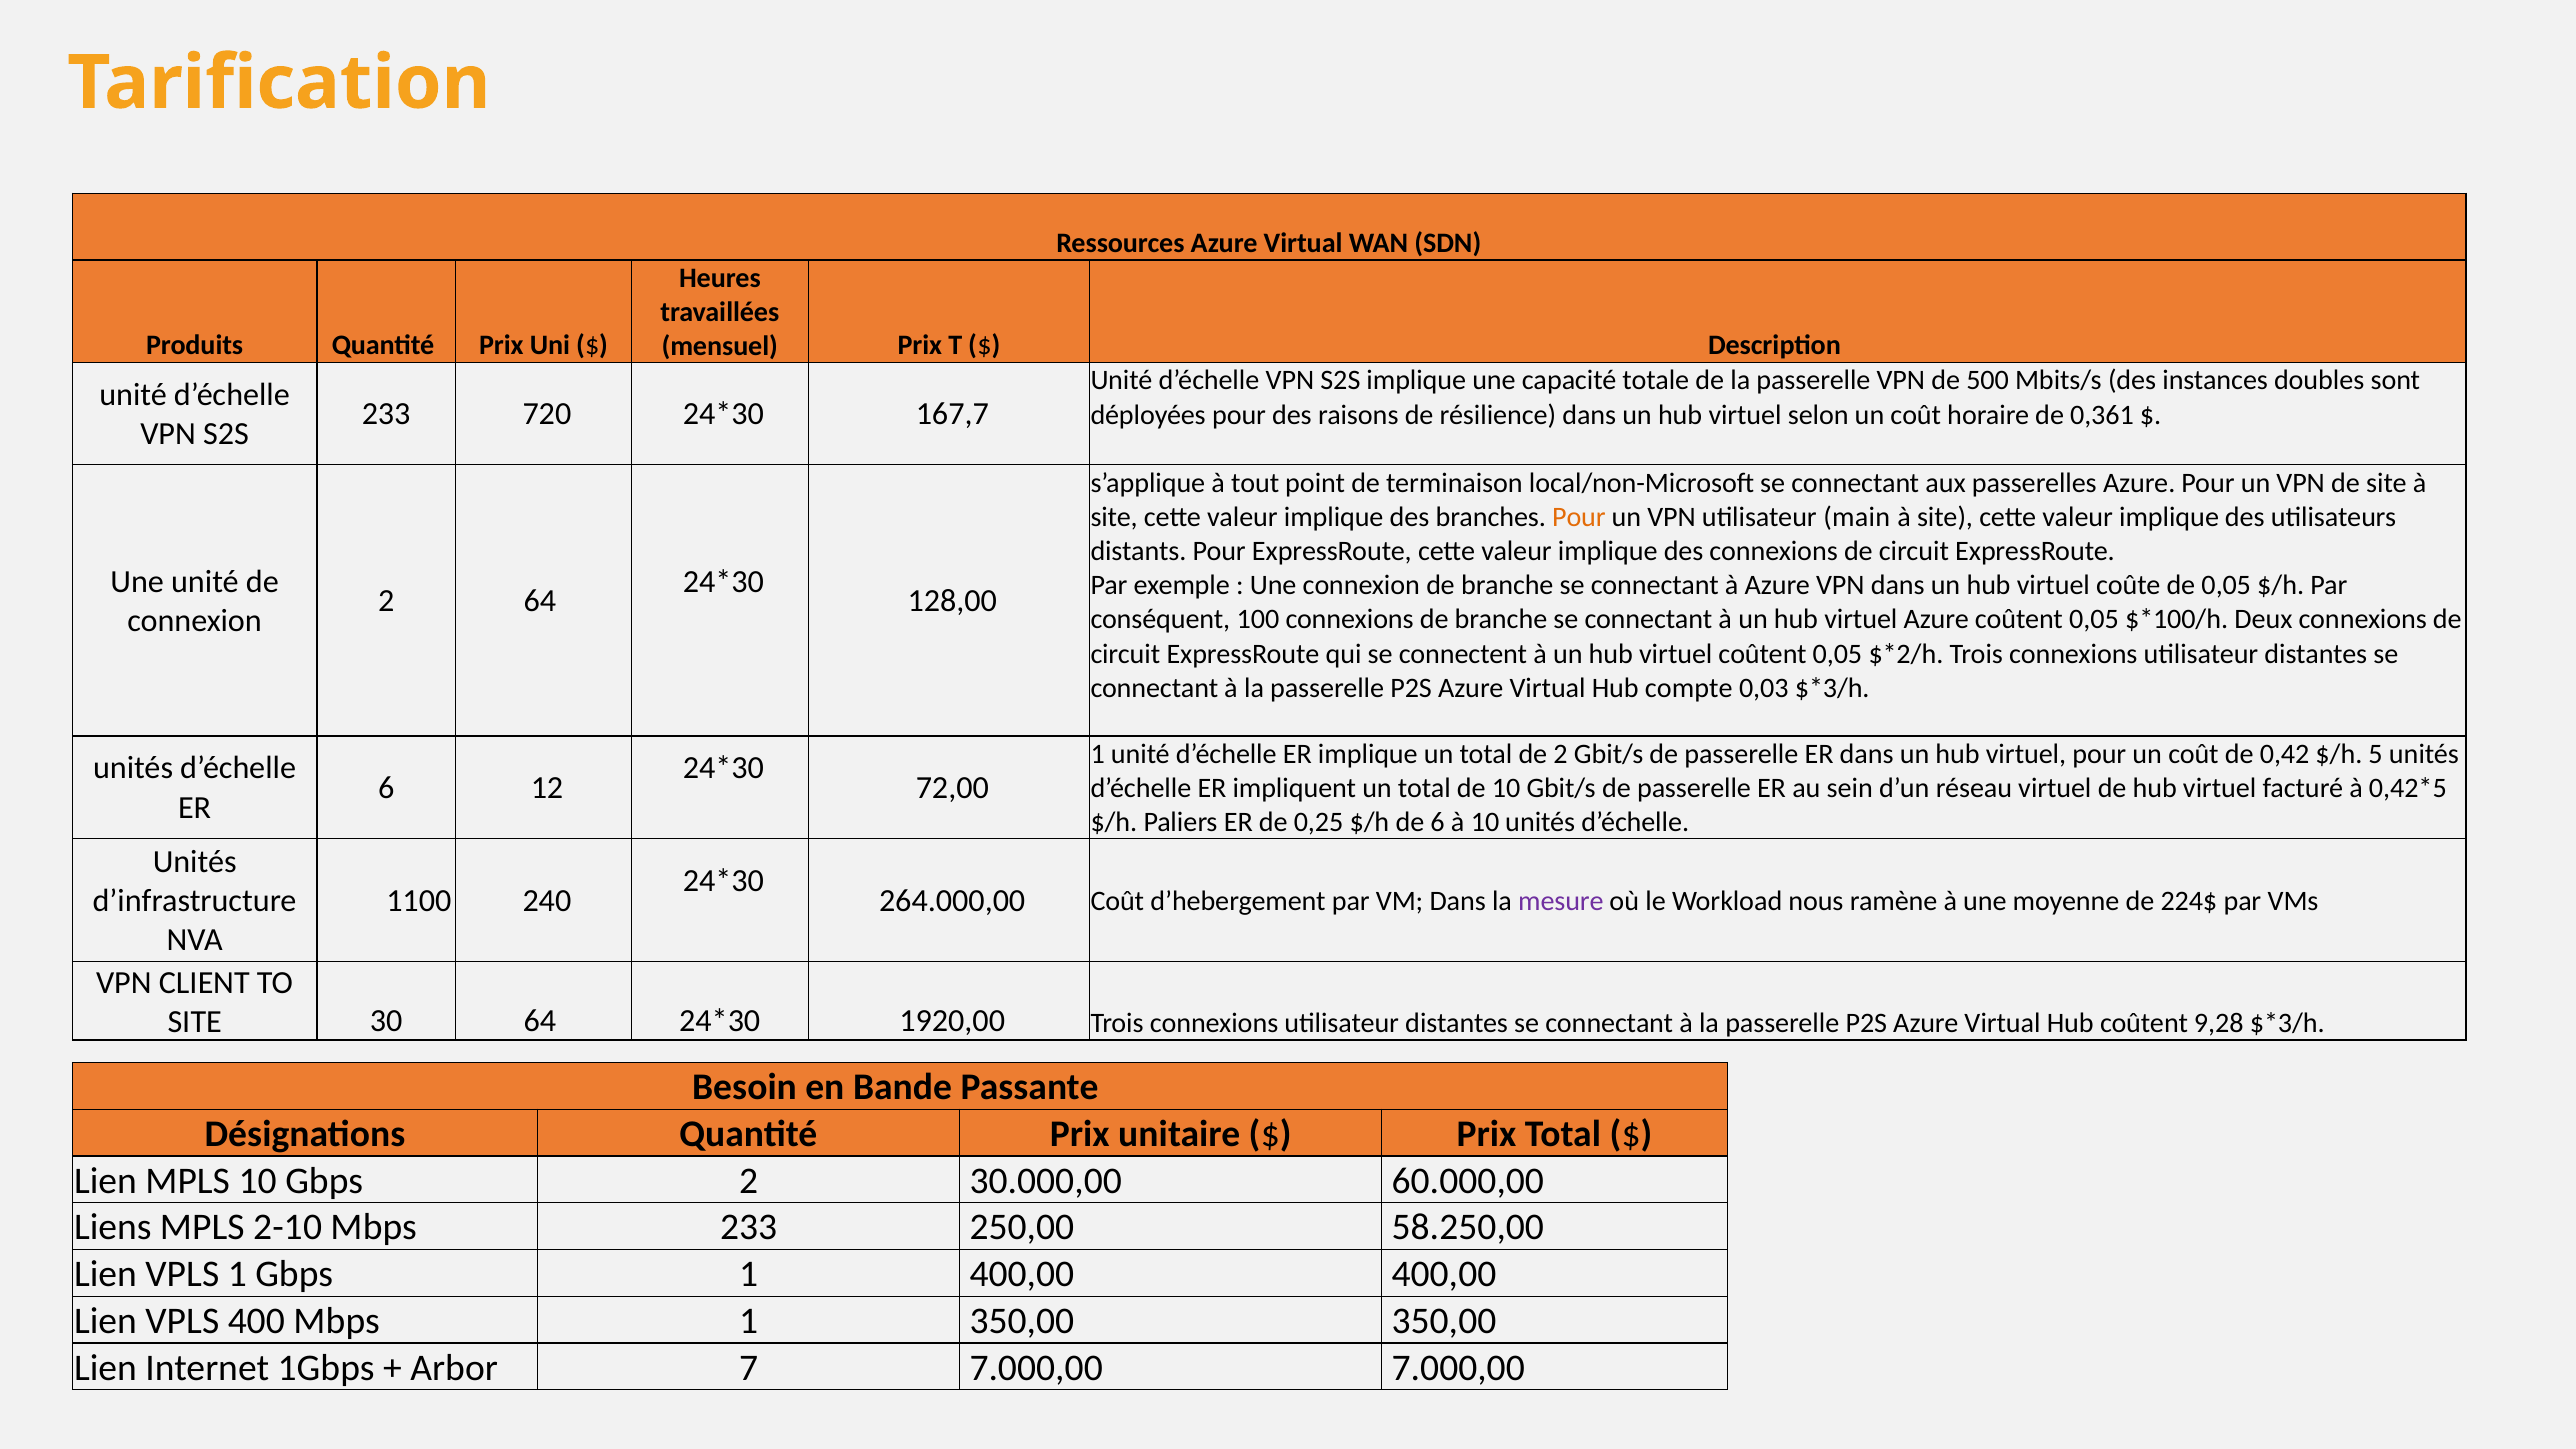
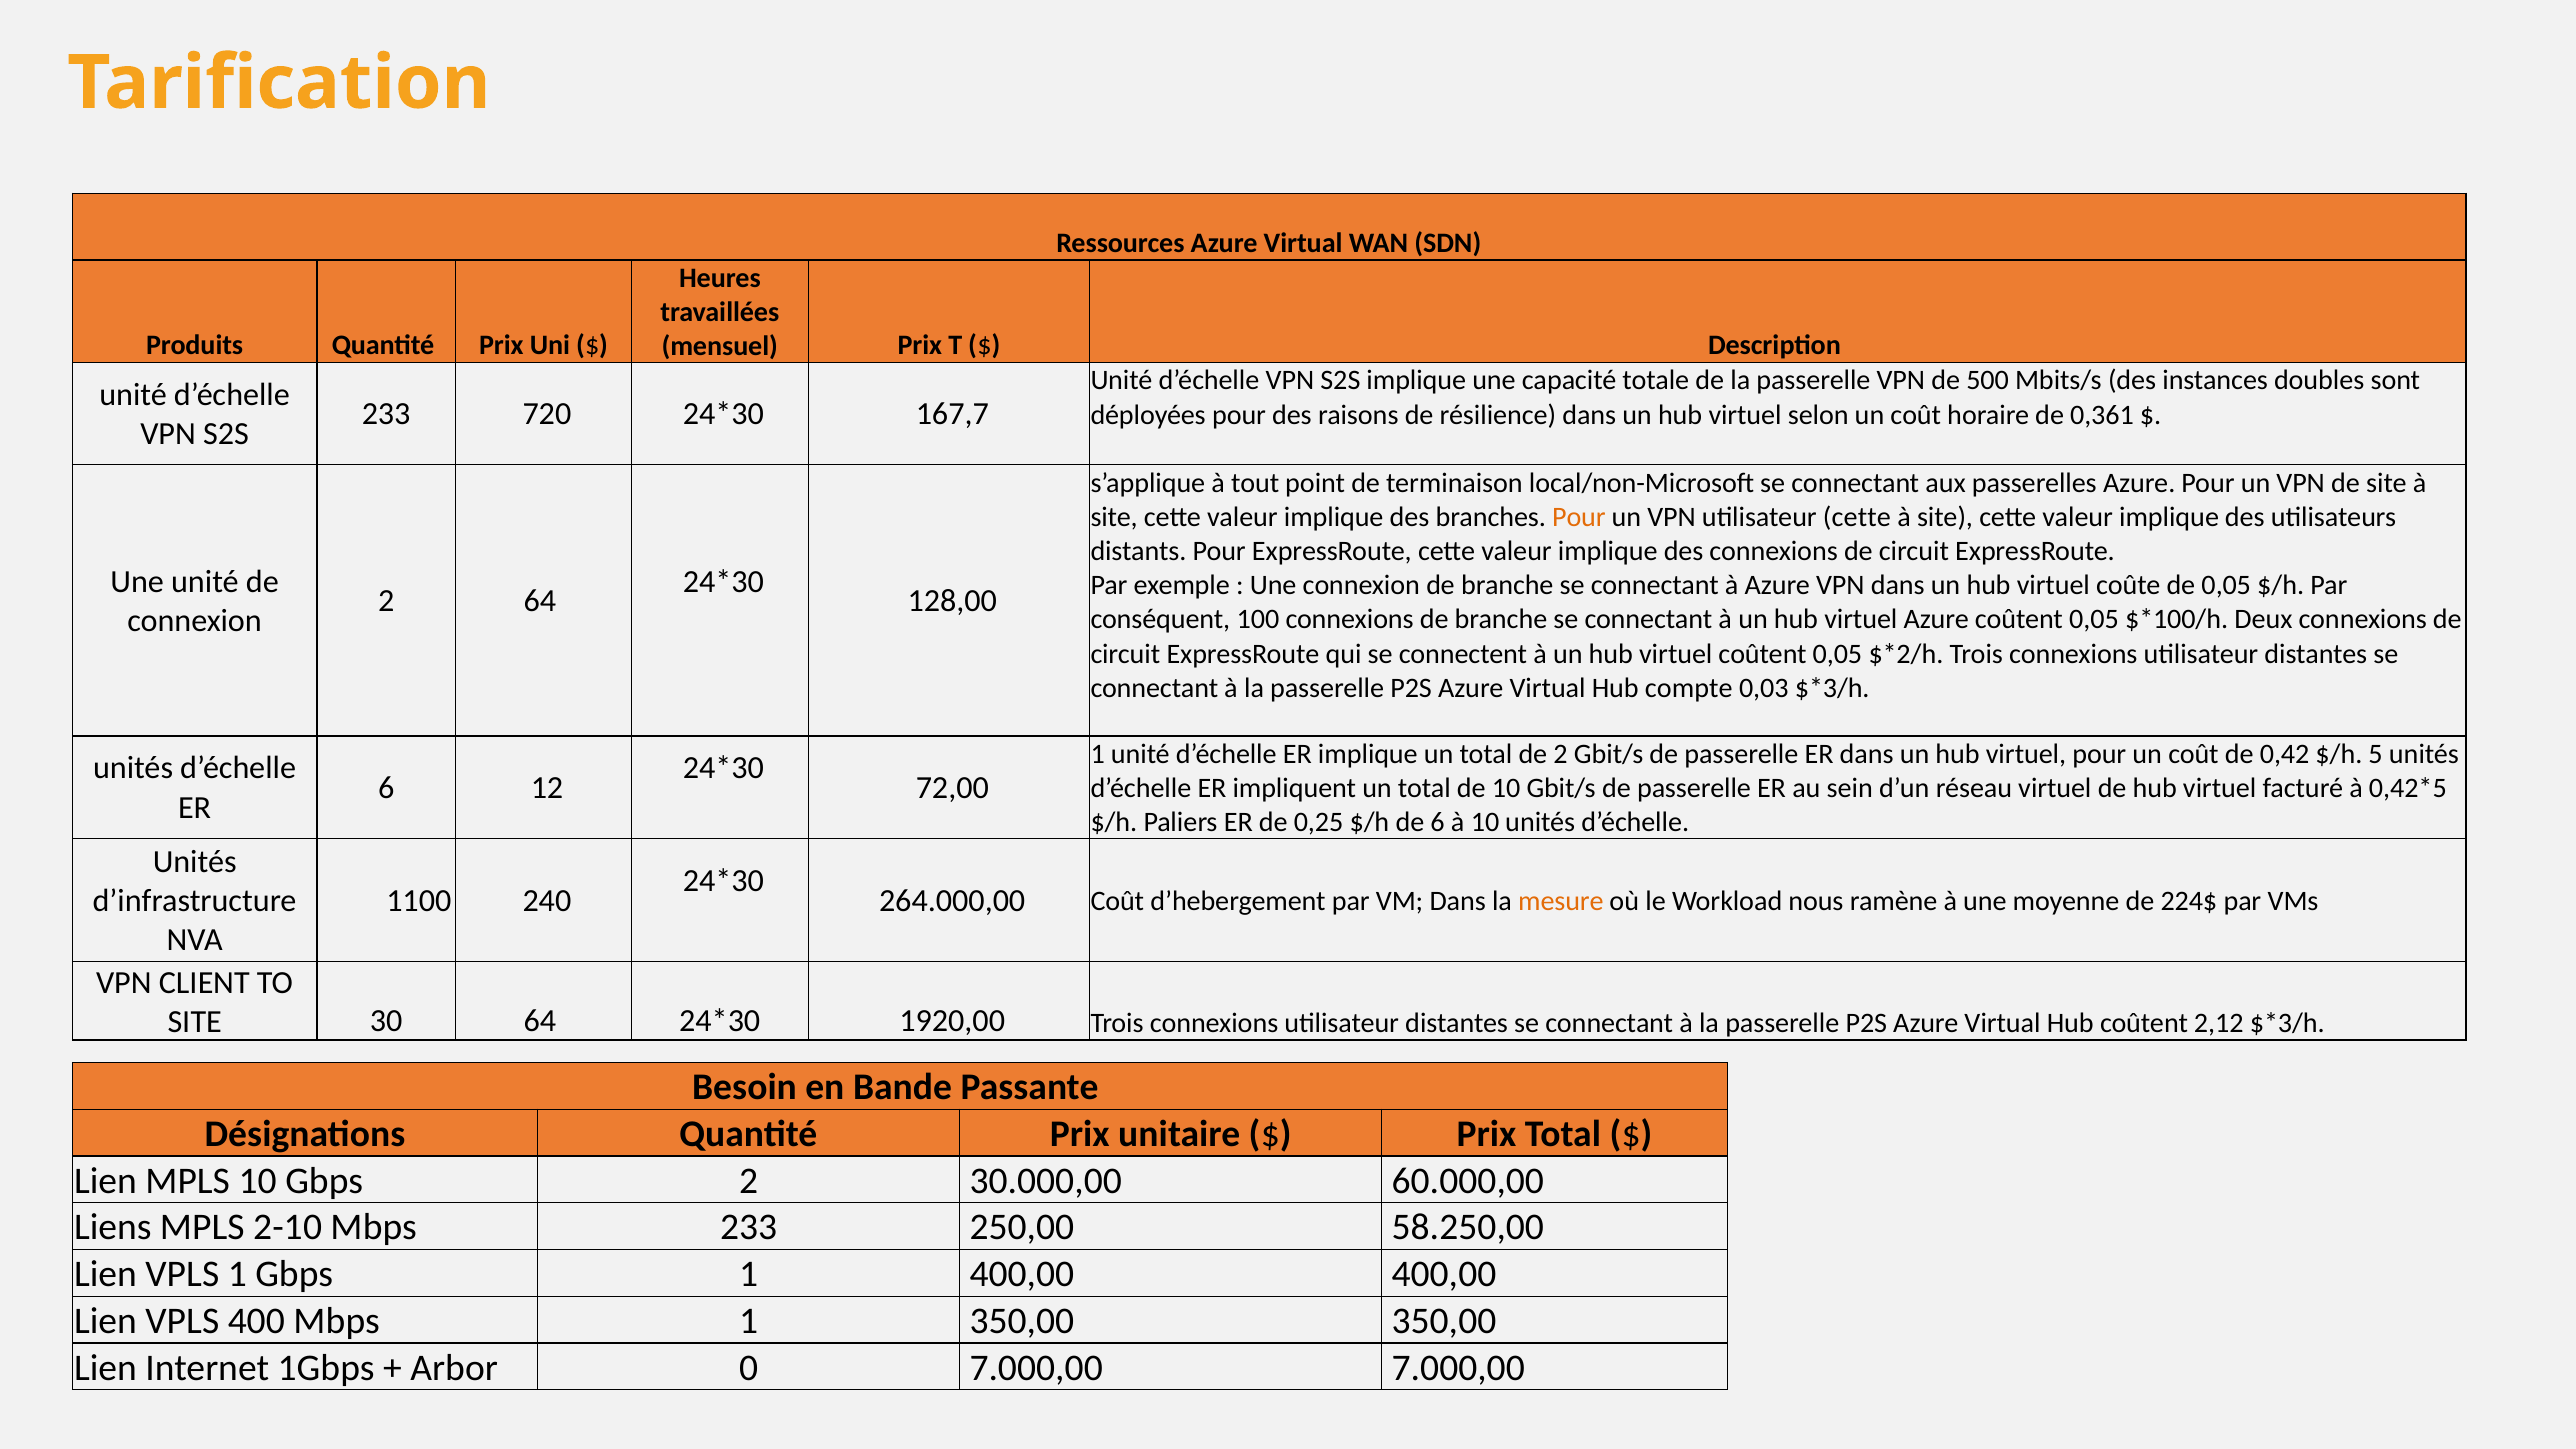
utilisateur main: main -> cette (1857, 517)
mesure colour: purple -> orange (1561, 901)
9,28: 9,28 -> 2,12 (2219, 1023)
7: 7 -> 0 (749, 1368)
